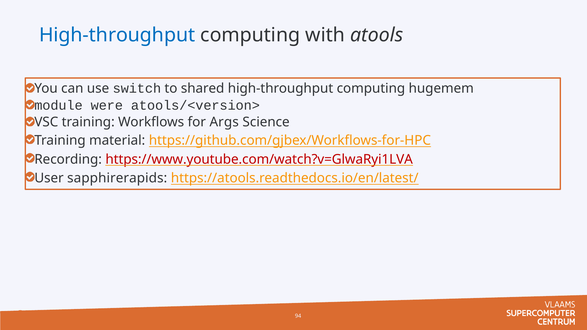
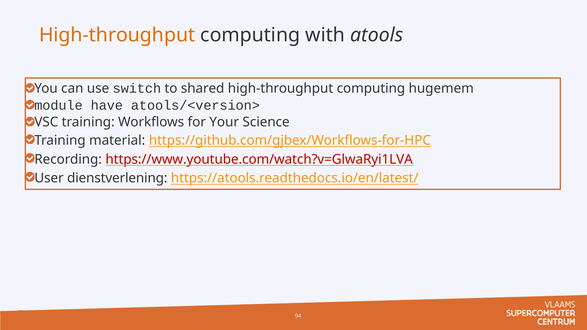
High-throughput colour: blue -> orange (117, 35)
were: were -> have (107, 105)
Args: Args -> Your (224, 122)
sapphirerapids: sapphirerapids -> dienstverlening (117, 178)
